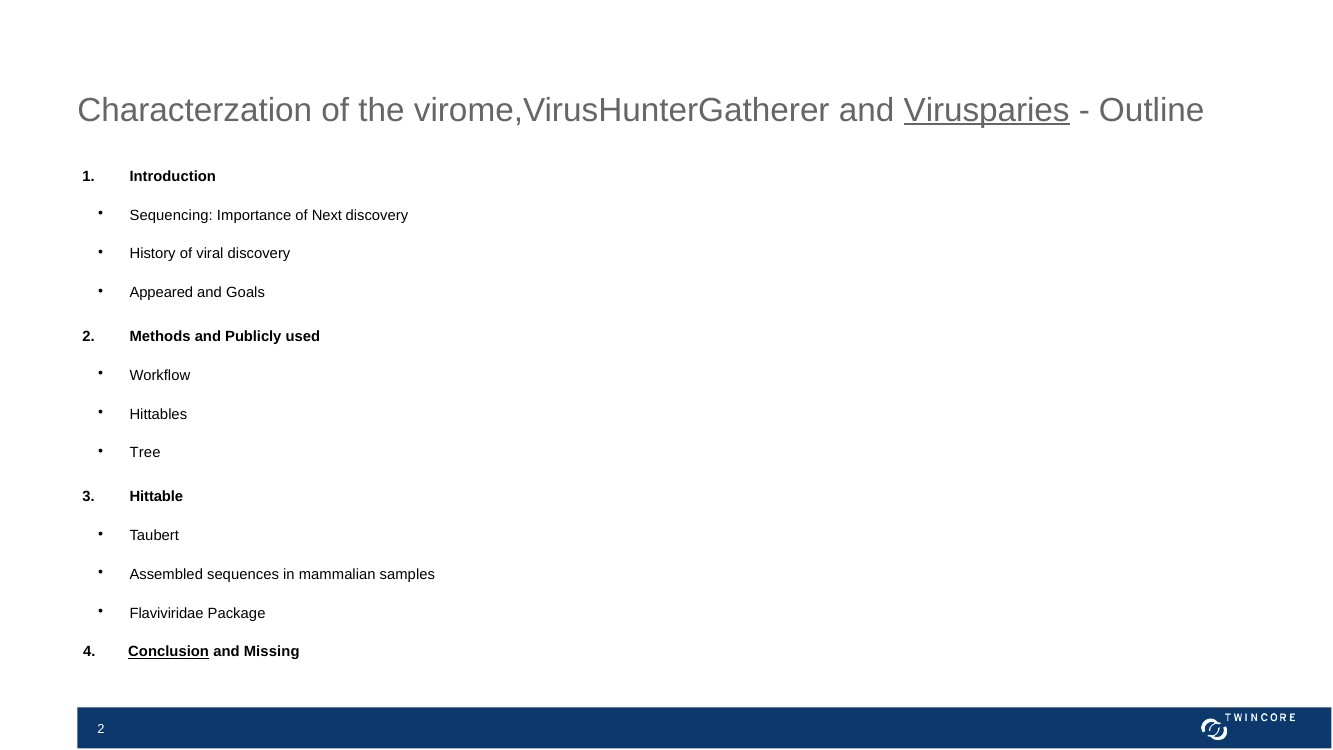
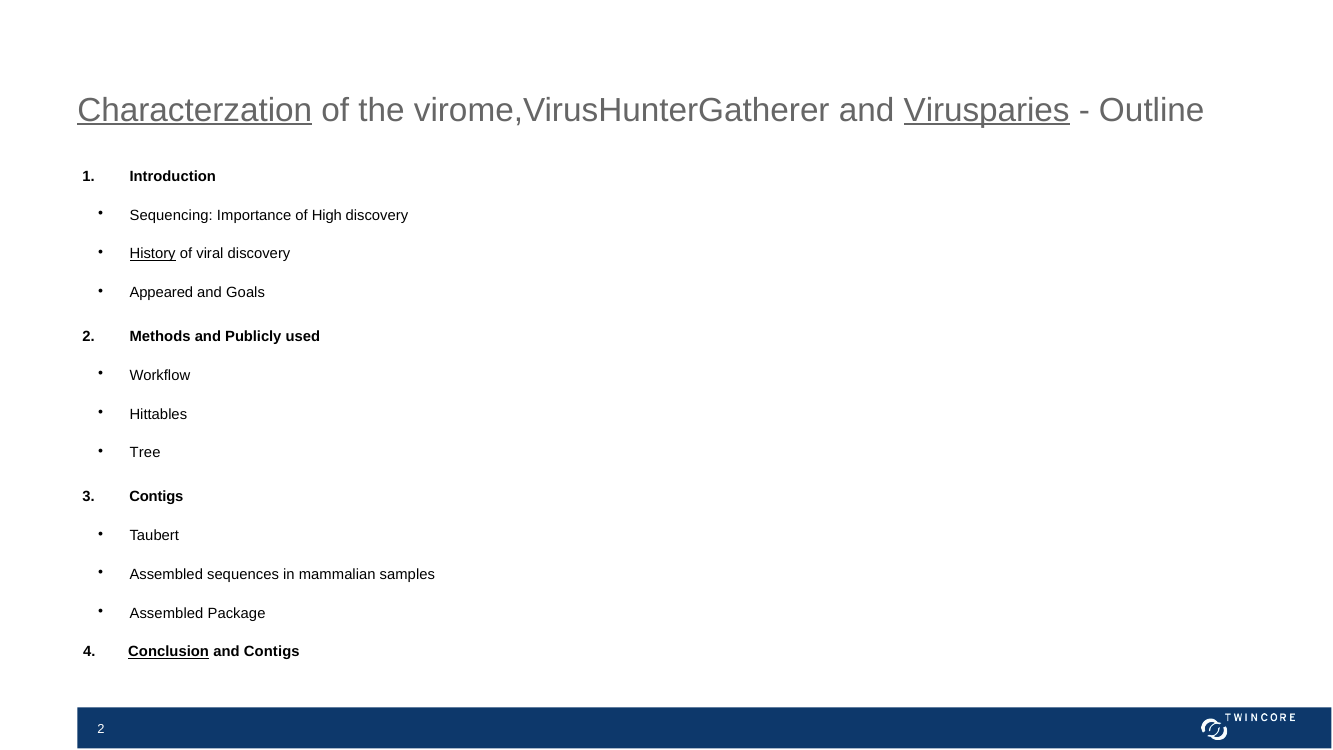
Characterzation underline: none -> present (195, 110)
Next: Next -> High (327, 215)
History underline: none -> present (153, 254)
Hittable: Hittable -> Contigs (156, 497)
Flaviviridae: Flaviviridae -> Assembled (167, 613)
and Missing: Missing -> Contigs (272, 652)
